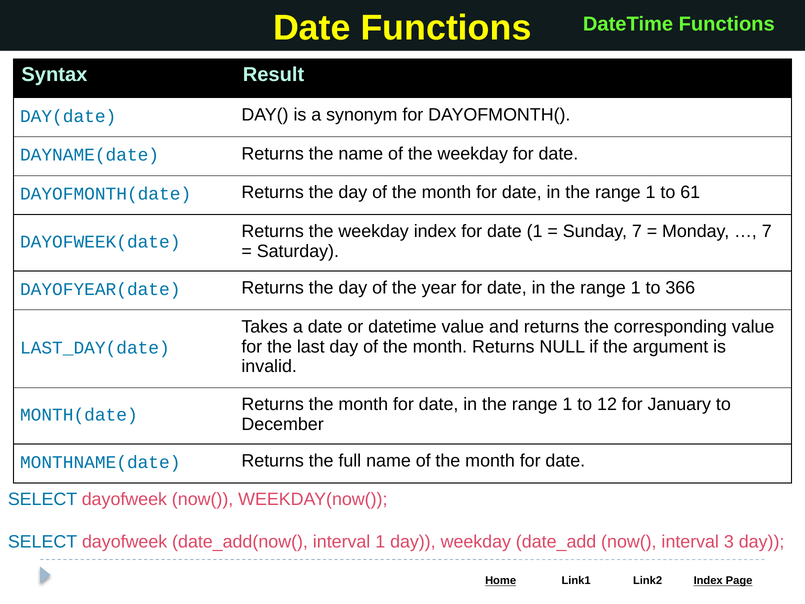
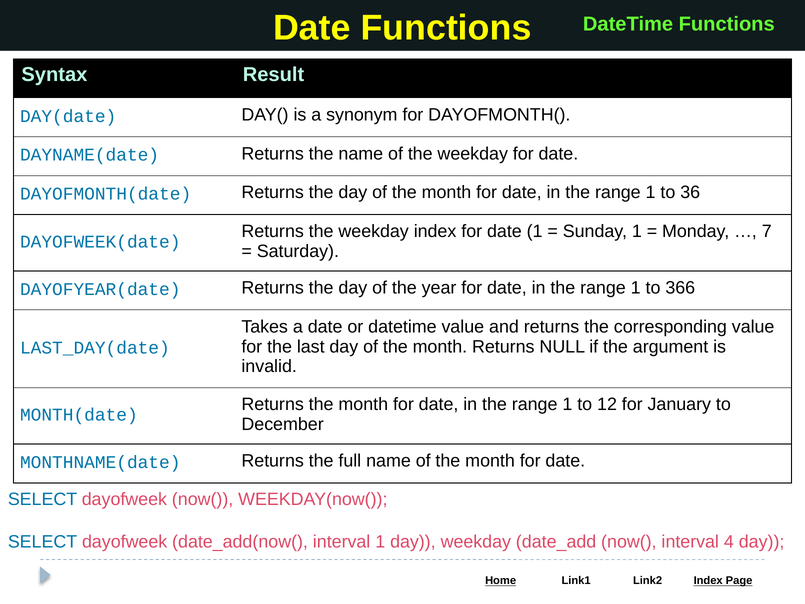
61: 61 -> 36 (690, 192)
Sunday 7: 7 -> 1 (637, 231)
3: 3 -> 4 (729, 542)
